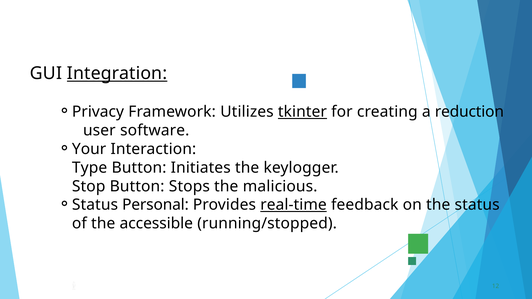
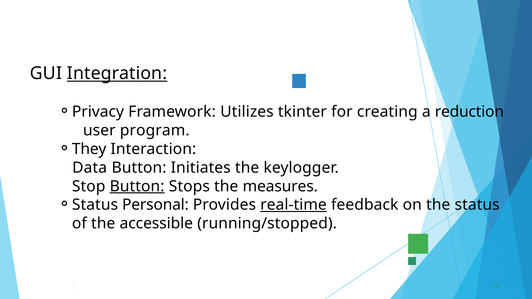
tkinter underline: present -> none (302, 112)
software: software -> program (155, 131)
Your: Your -> They (89, 149)
Type: Type -> Data (90, 168)
Button underline: none -> present (137, 186)
malicious: malicious -> measures (280, 186)
